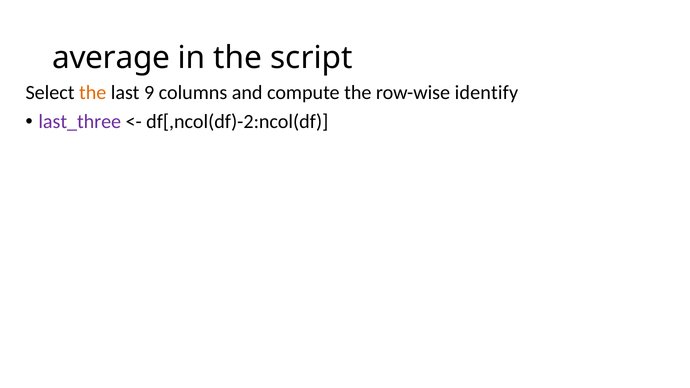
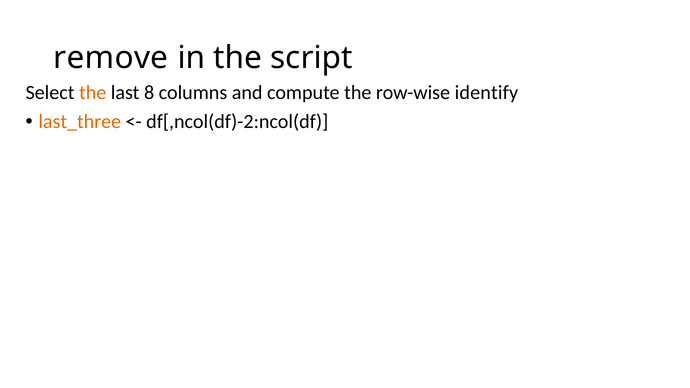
average: average -> remove (111, 58)
9: 9 -> 8 (149, 93)
last_three colour: purple -> orange (80, 122)
